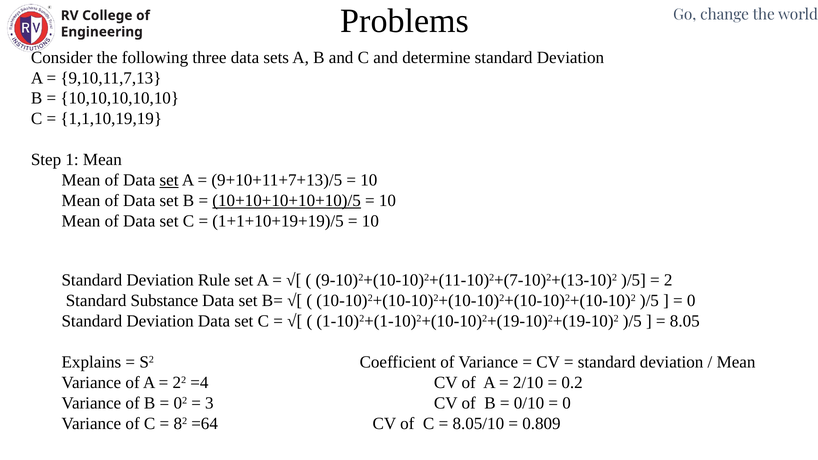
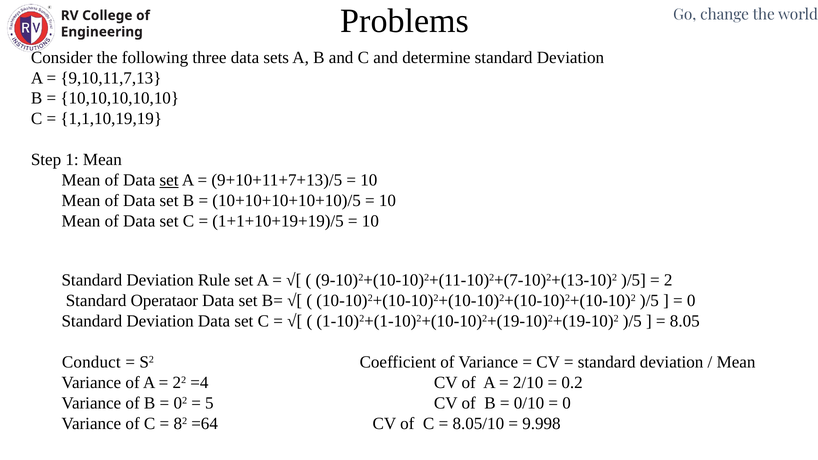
10+10+10+10+10)/5 underline: present -> none (287, 201)
Substance: Substance -> Operataor (164, 301)
Explains: Explains -> Conduct (91, 362)
3: 3 -> 5 (209, 403)
0.809: 0.809 -> 9.998 (541, 424)
